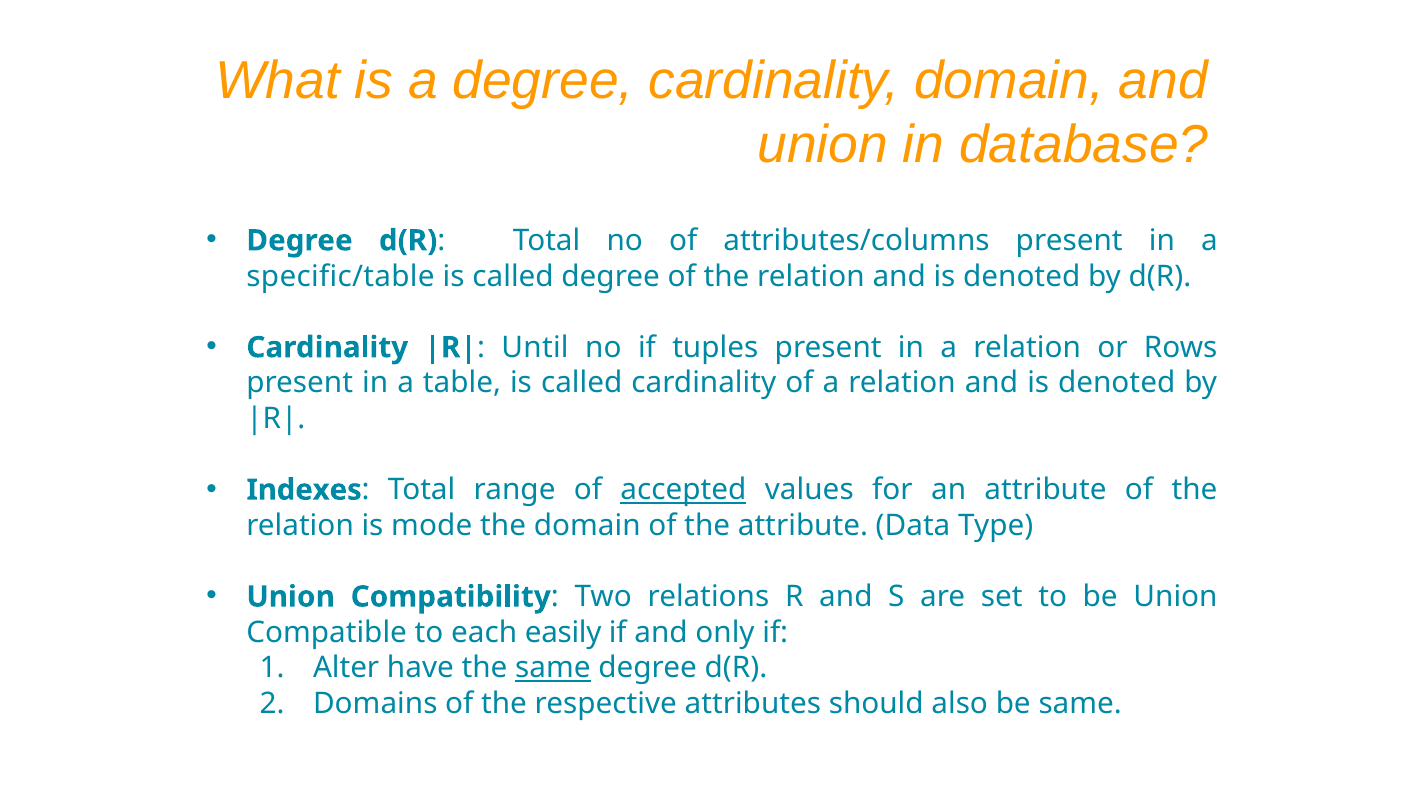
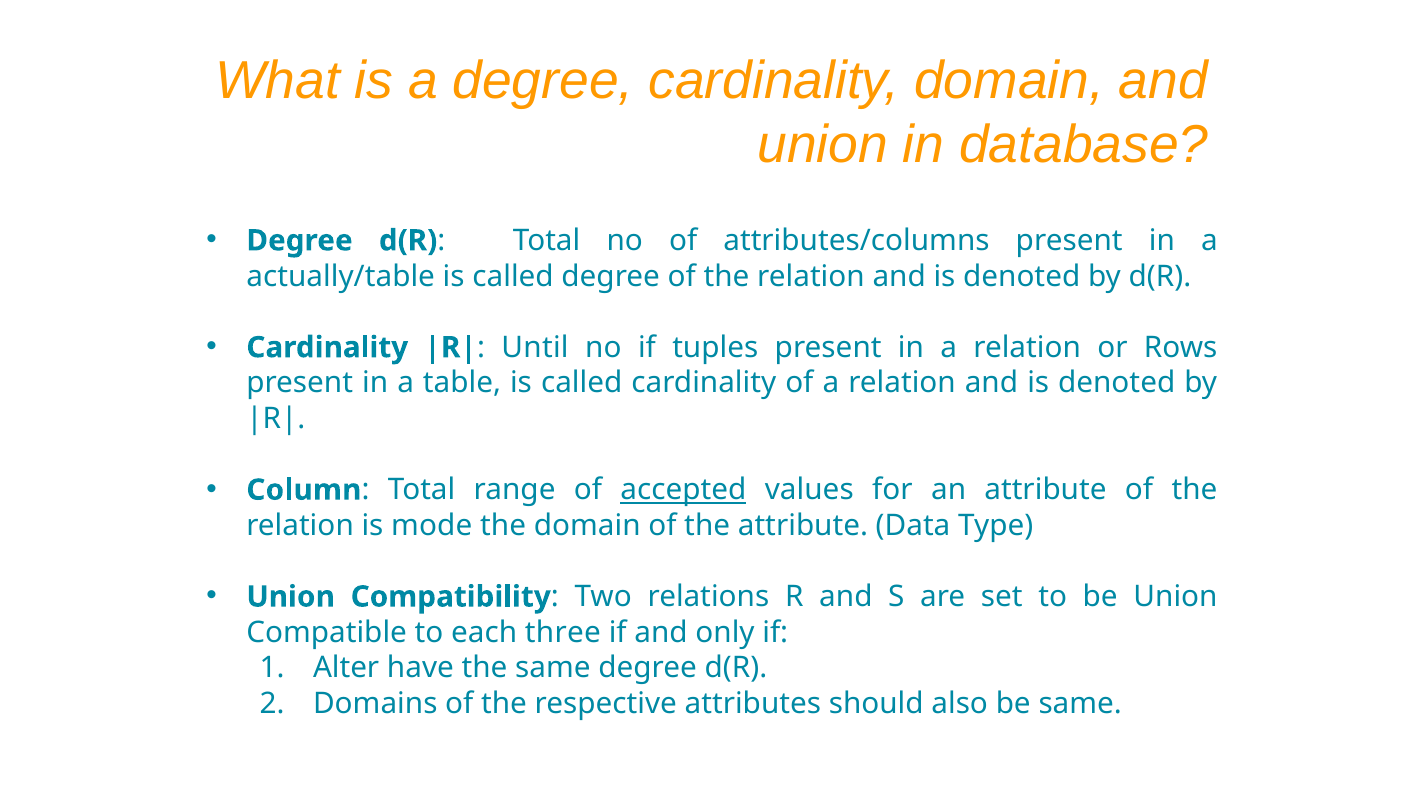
specific/table: specific/table -> actually/table (341, 276)
Indexes: Indexes -> Column (304, 490)
easily: easily -> three (563, 632)
same underline: present -> none (553, 668)
